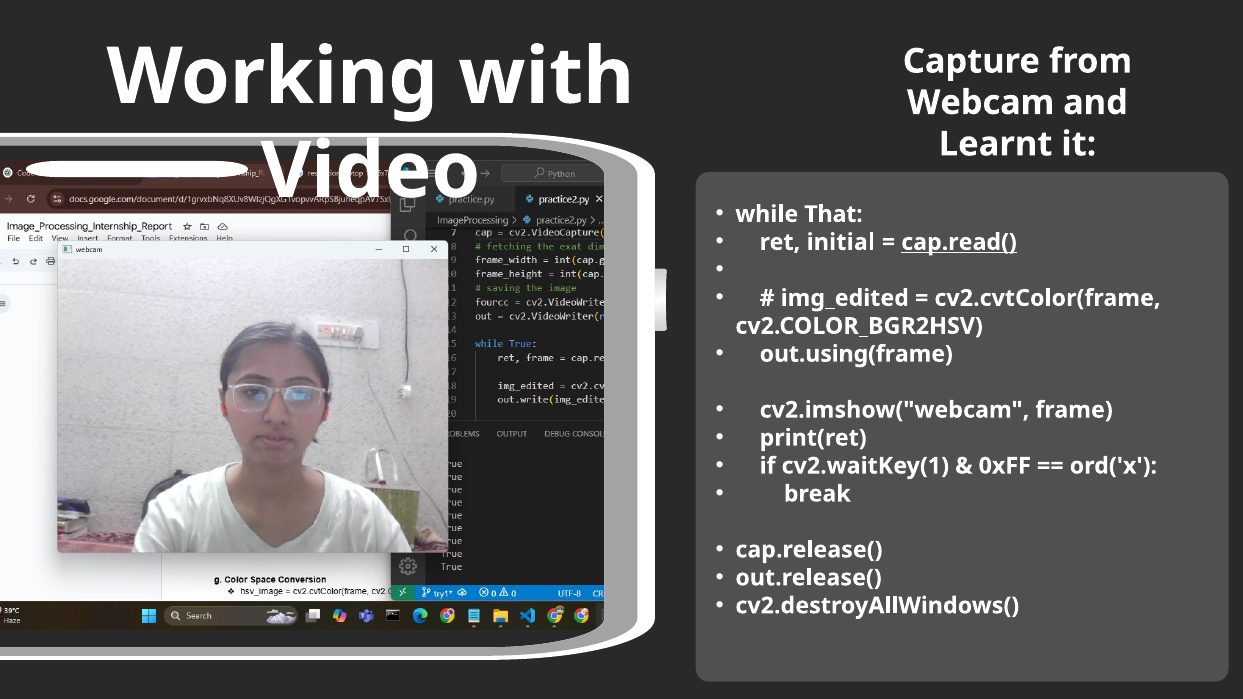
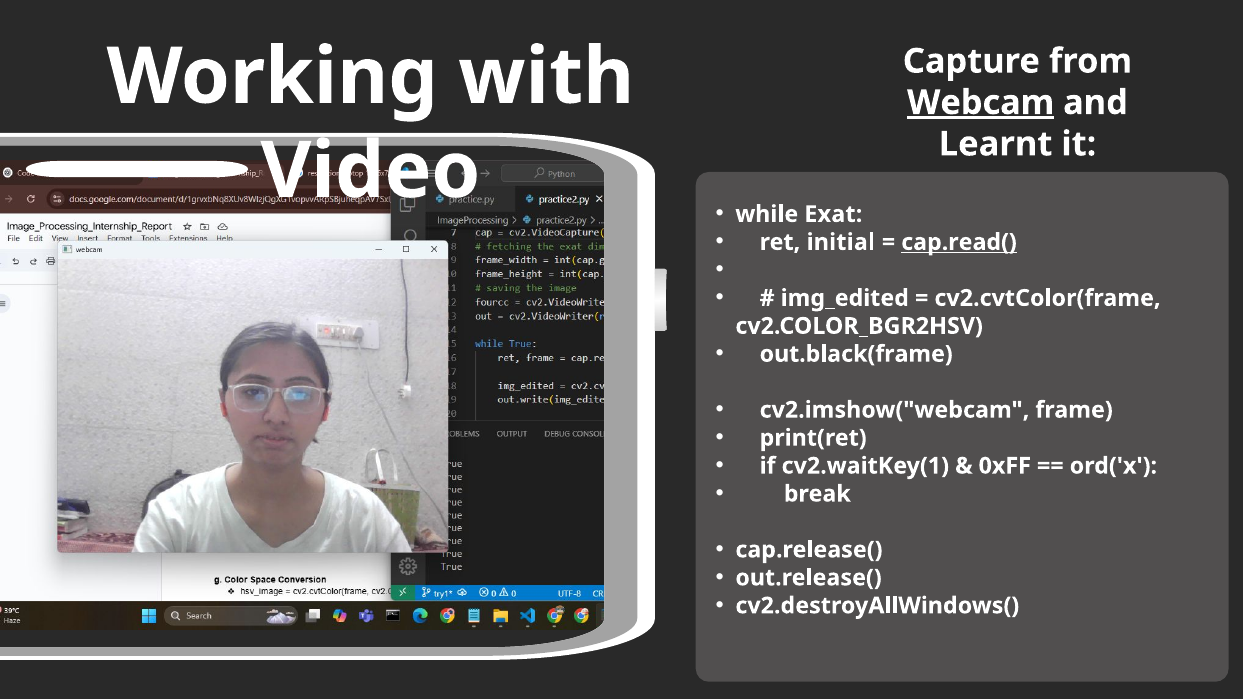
Webcam underline: none -> present (981, 103)
That: That -> Exat (833, 214)
out.using(frame: out.using(frame -> out.black(frame (856, 354)
